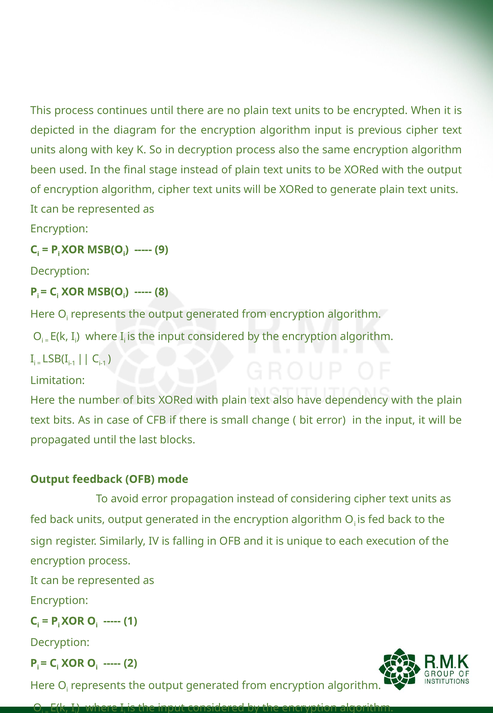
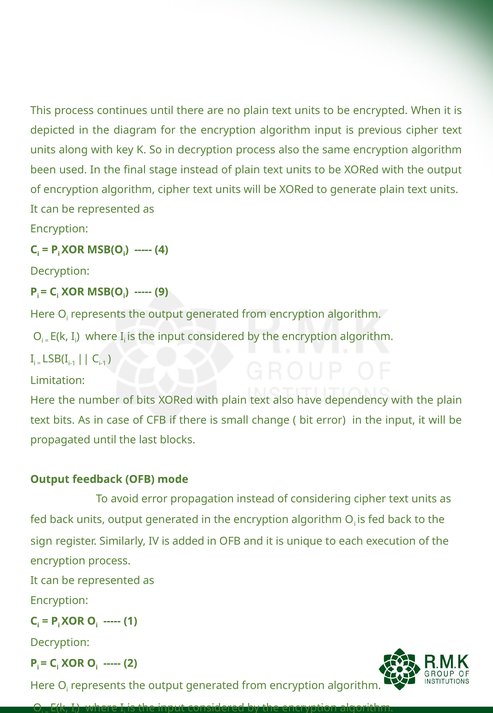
9: 9 -> 4 (161, 249)
8: 8 -> 9 (161, 291)
falling: falling -> added (188, 541)
